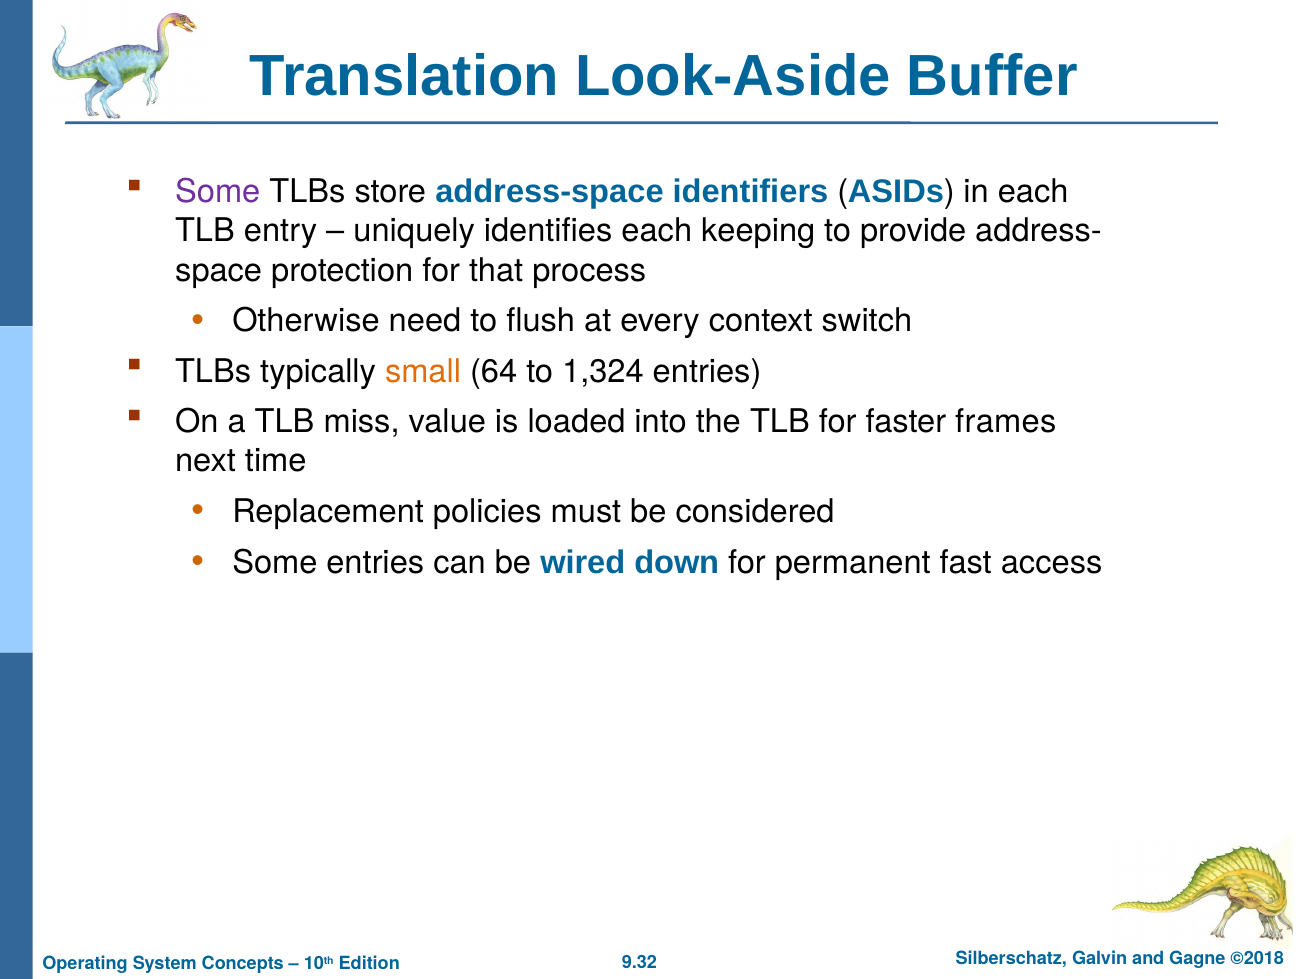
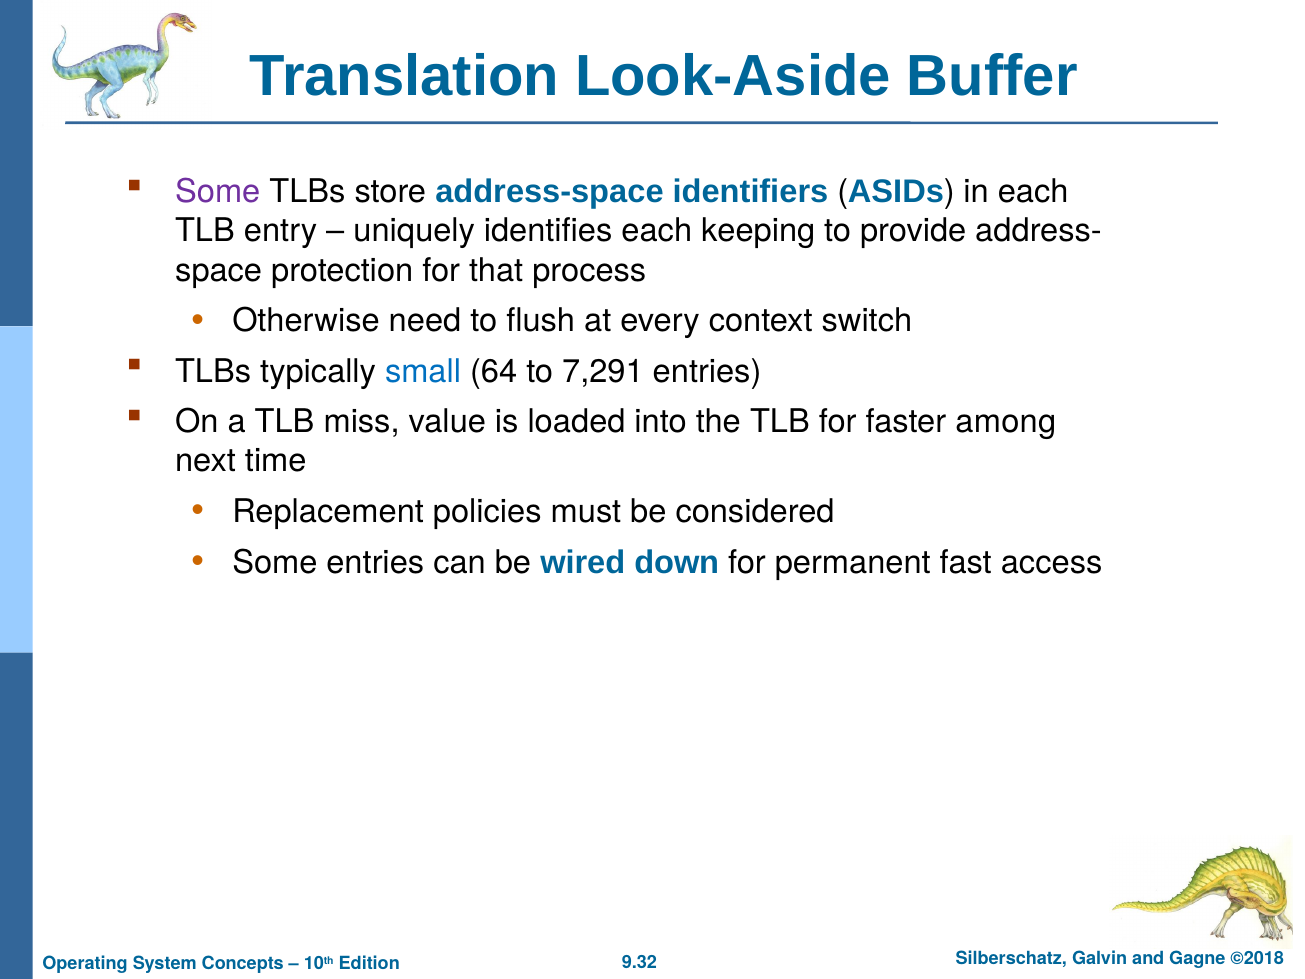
small colour: orange -> blue (423, 371)
1,324: 1,324 -> 7,291 (603, 371)
frames: frames -> among (1006, 422)
